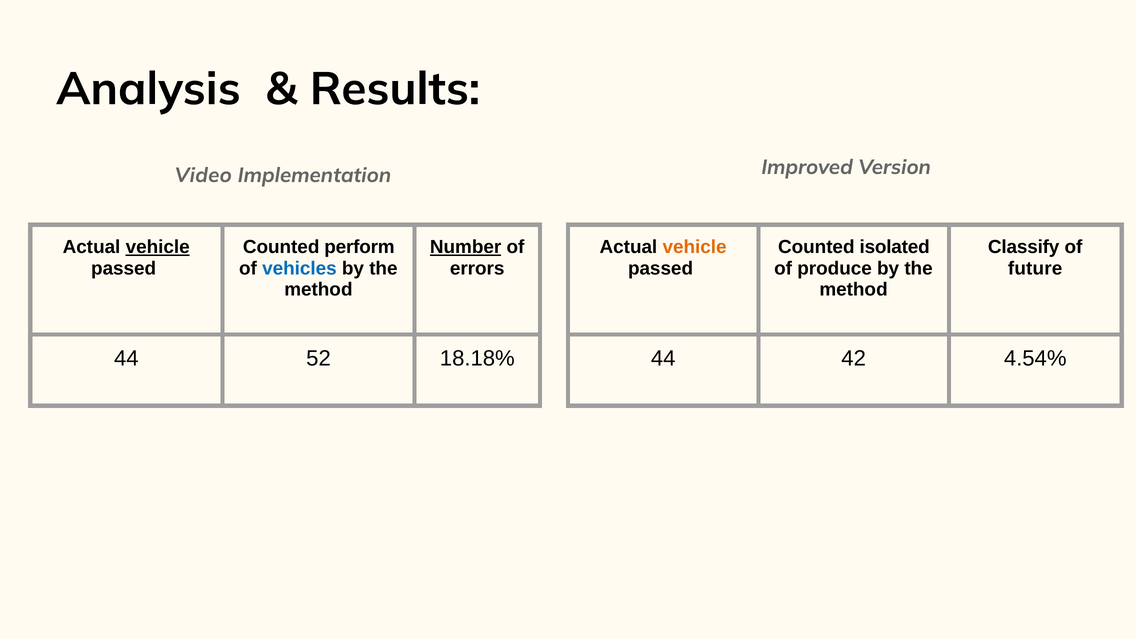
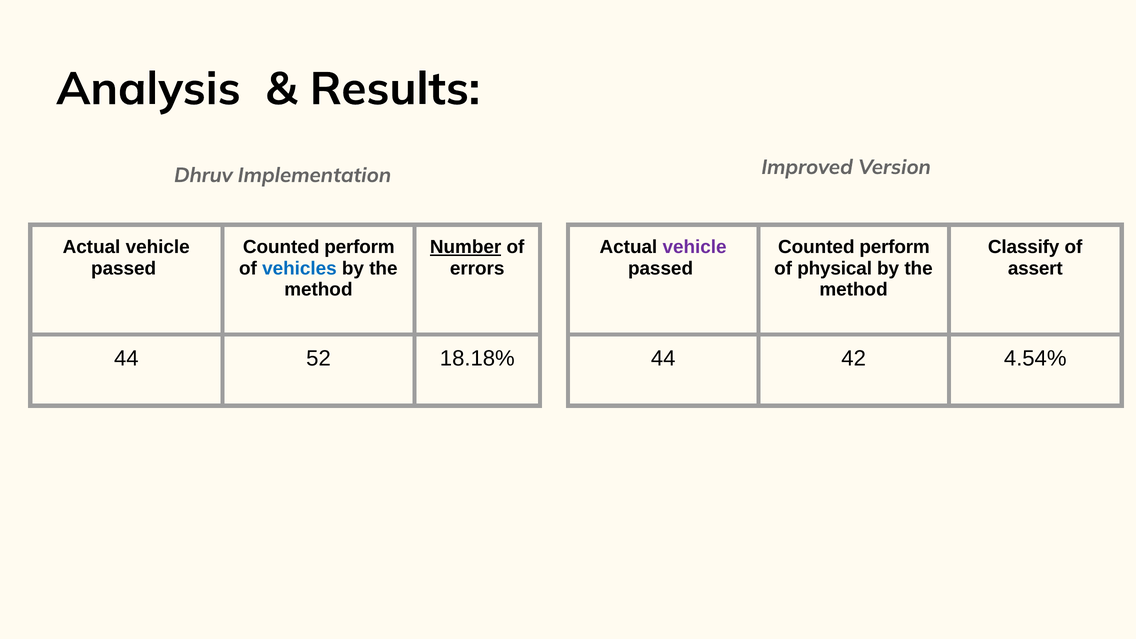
Video: Video -> Dhruv (203, 175)
vehicle underline: present -> none (158, 247)
vehicle colour: orange -> purple (695, 247)
isolated: isolated -> perform (895, 247)
produce: produce -> physical (835, 268)
future: future -> assert (1035, 268)
